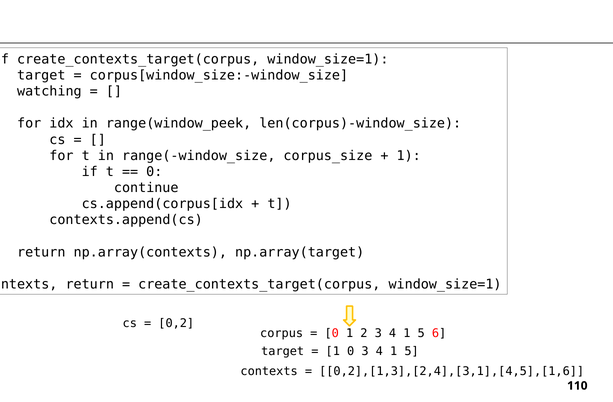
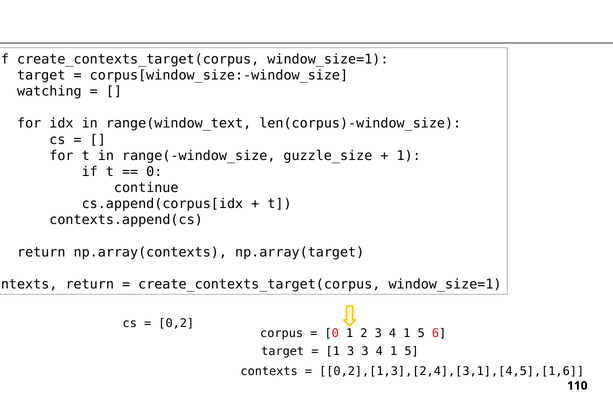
range(window_peek: range(window_peek -> range(window_text (179, 124)
corpus_size: corpus_size -> guzzle_size (328, 156)
1 0: 0 -> 3 (351, 352)
